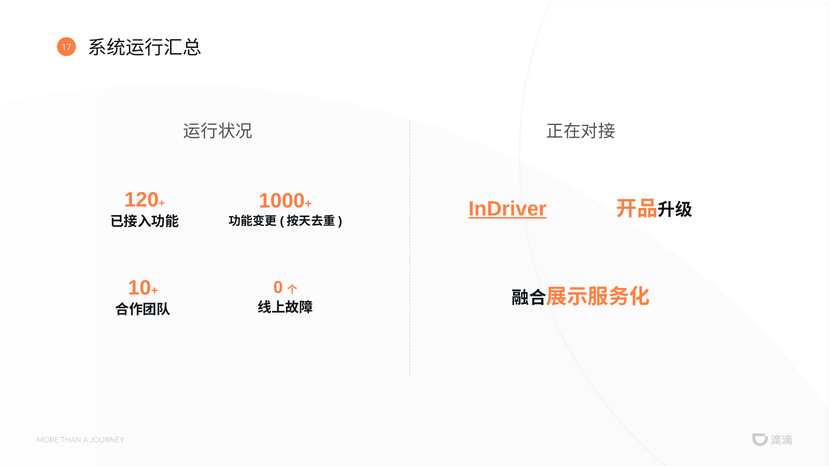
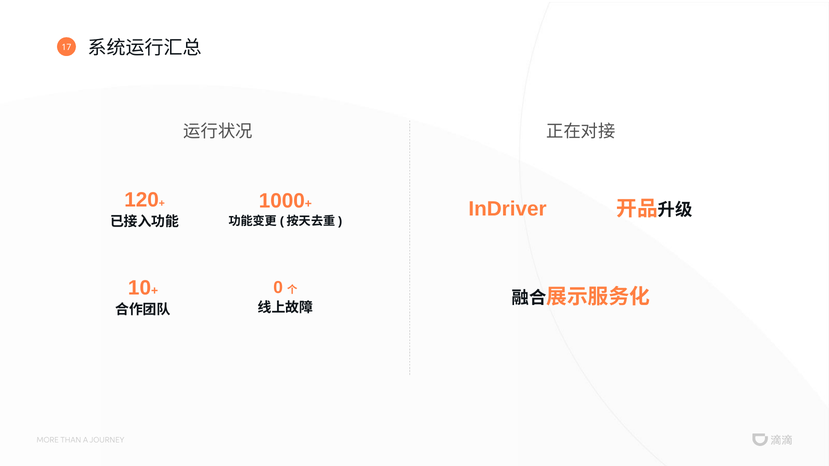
InDriver underline: present -> none (508, 209)
